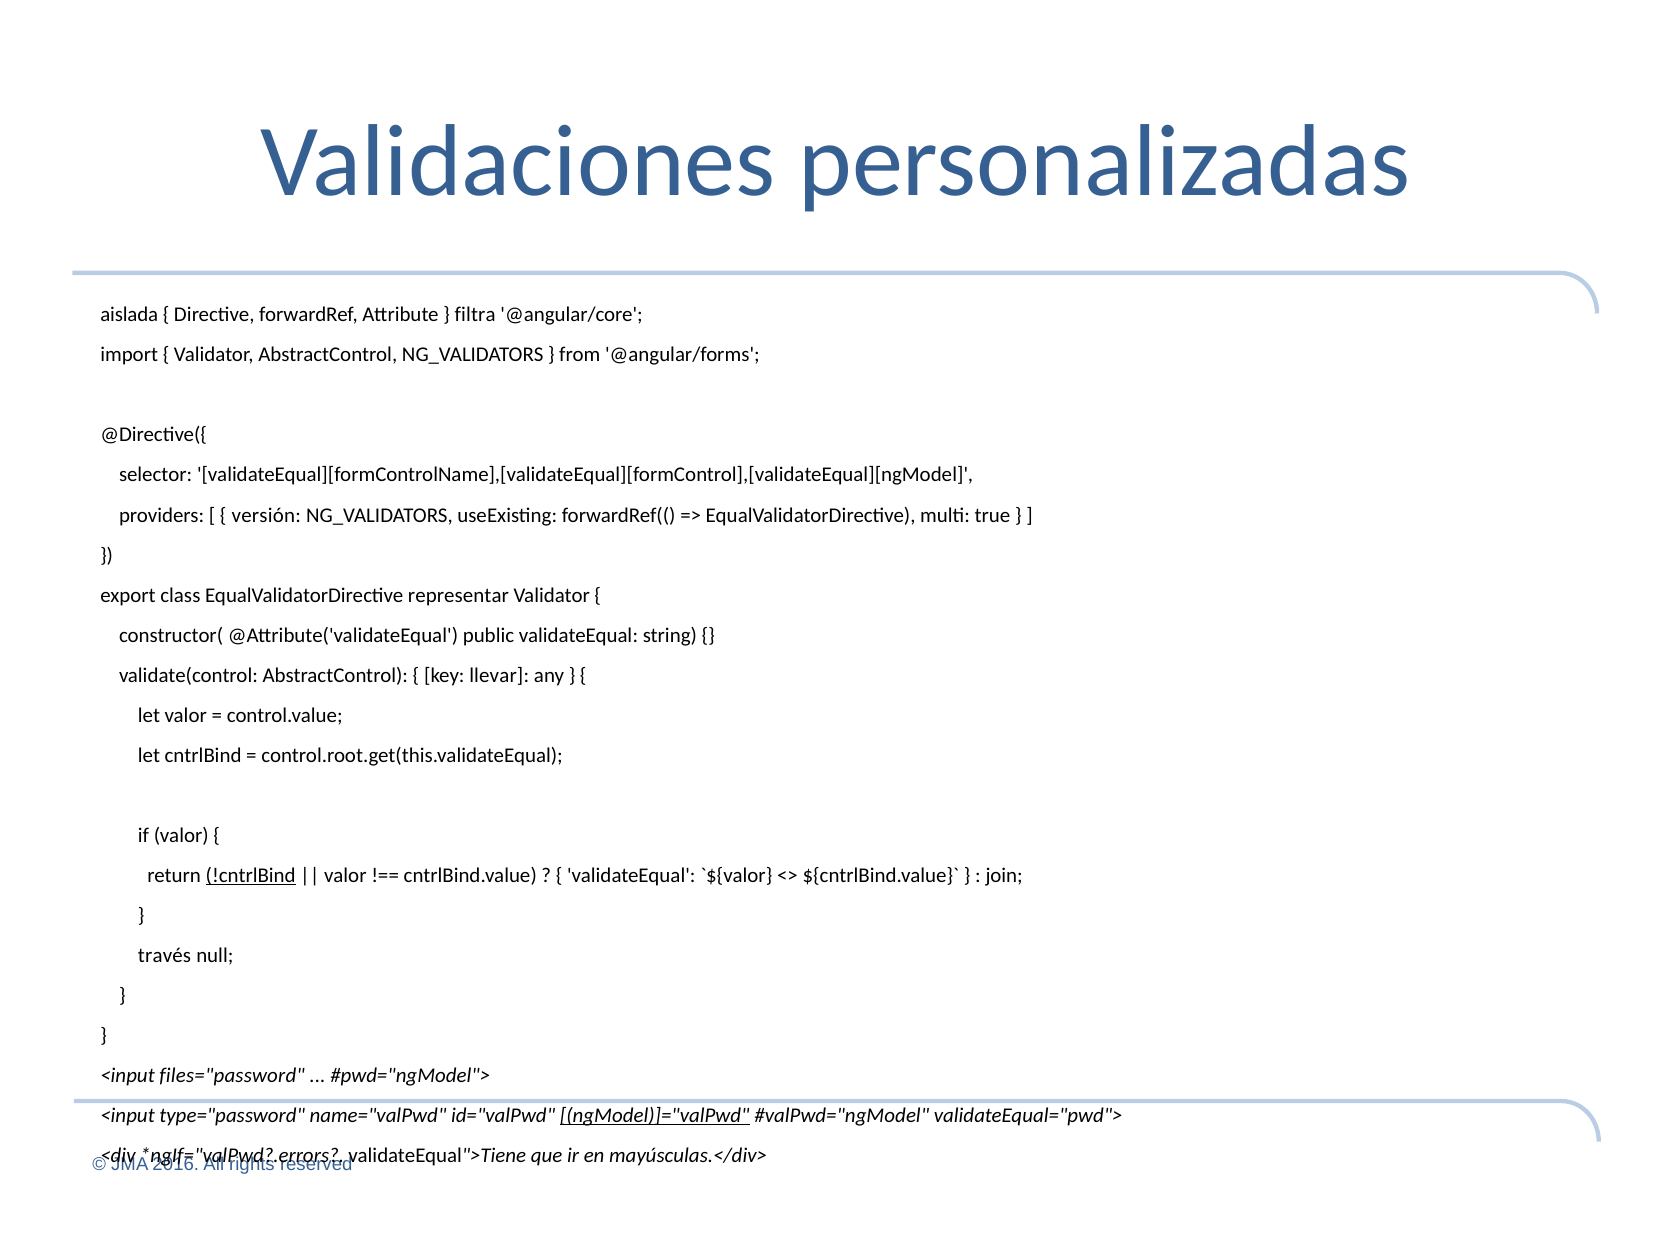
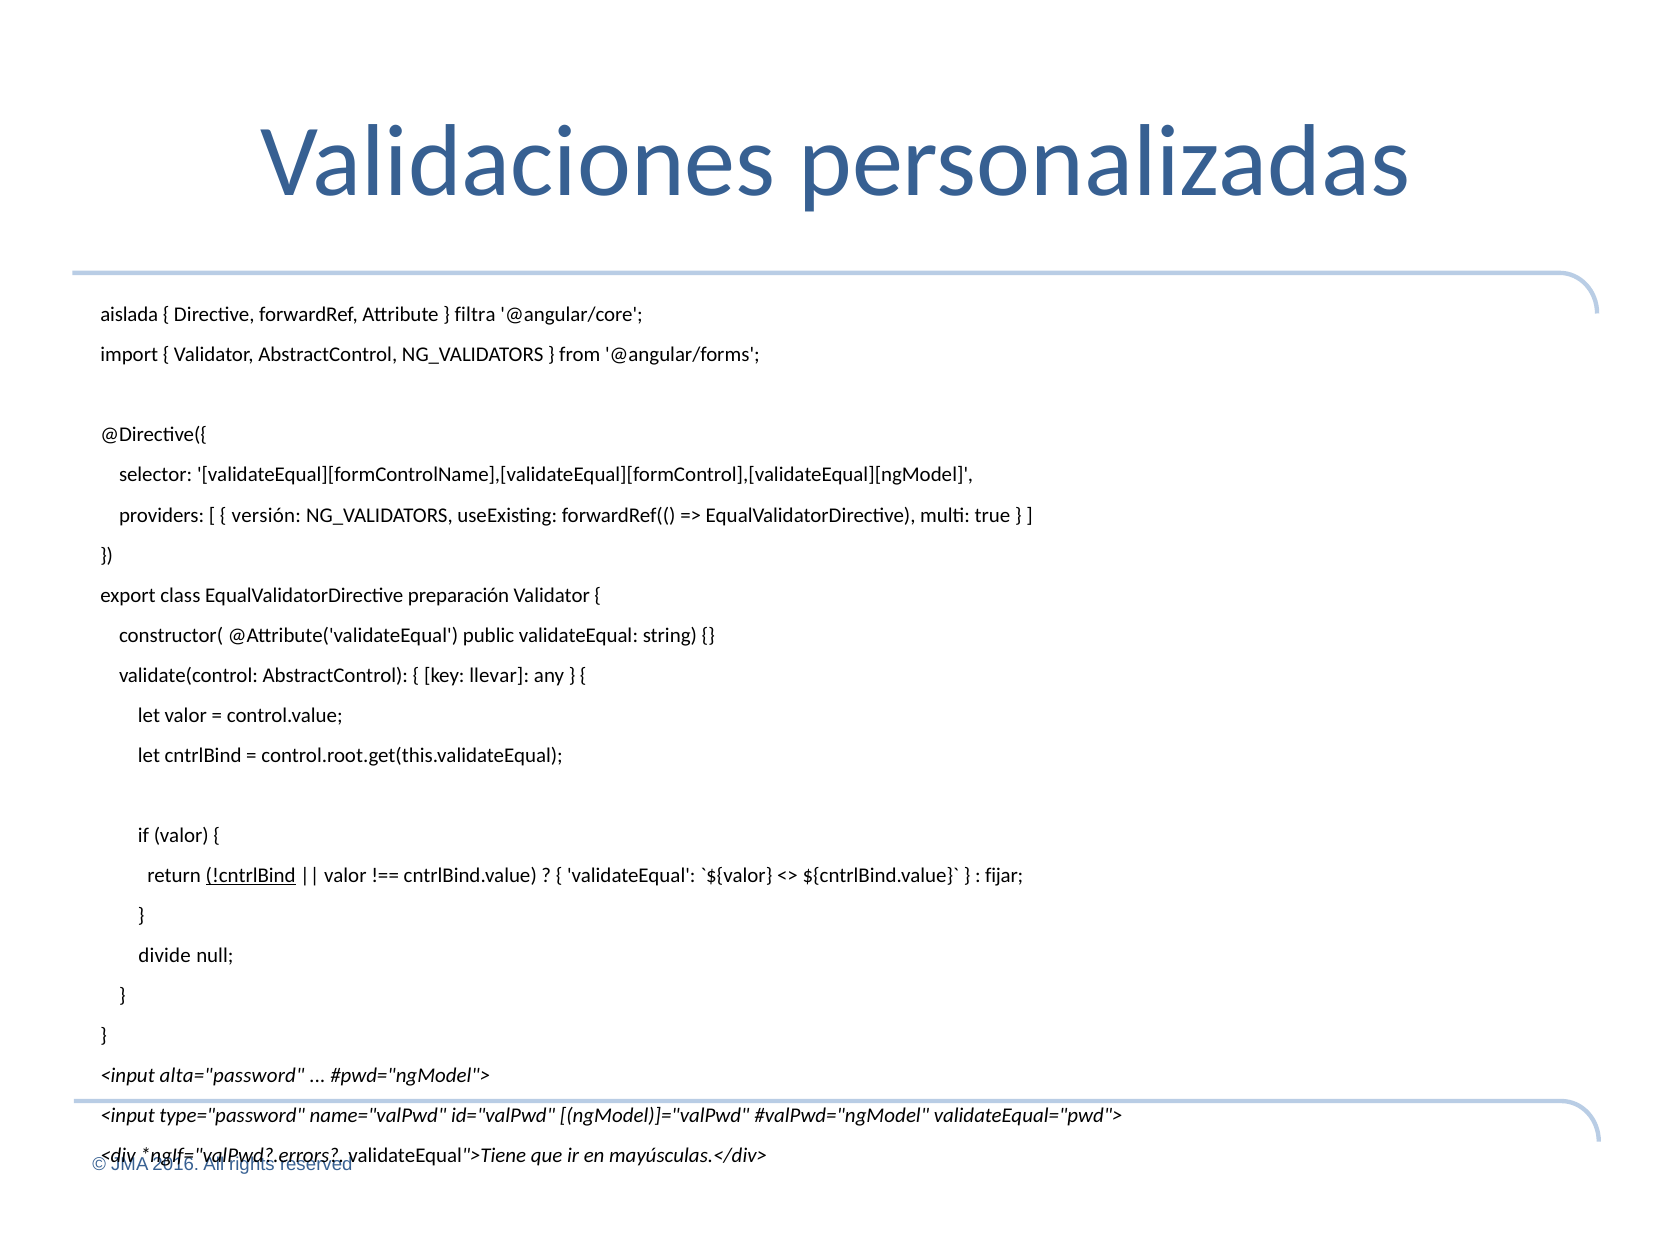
representar: representar -> preparación (459, 595)
join: join -> fijar (1004, 875)
través: través -> divide (165, 955)
files="password: files="password -> alta="password (232, 1075)
ngModel)]="valPwd underline: present -> none (655, 1115)
